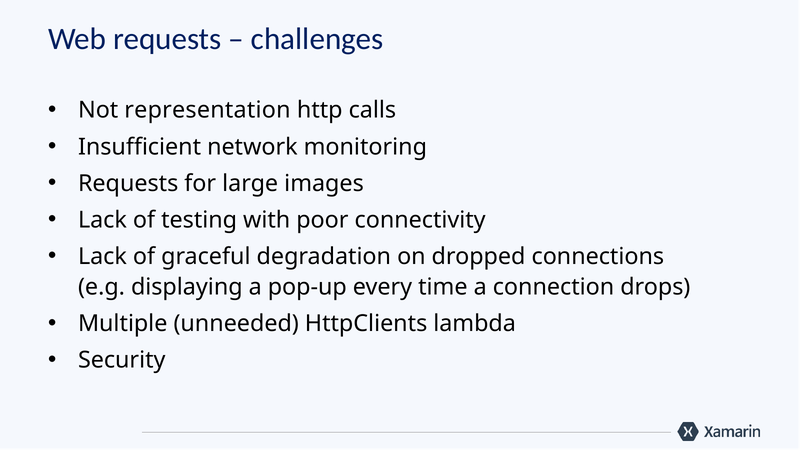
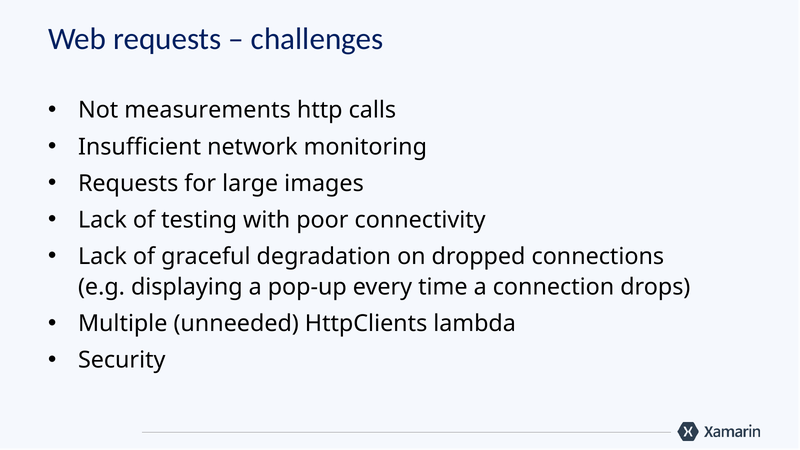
representation: representation -> measurements (208, 110)
